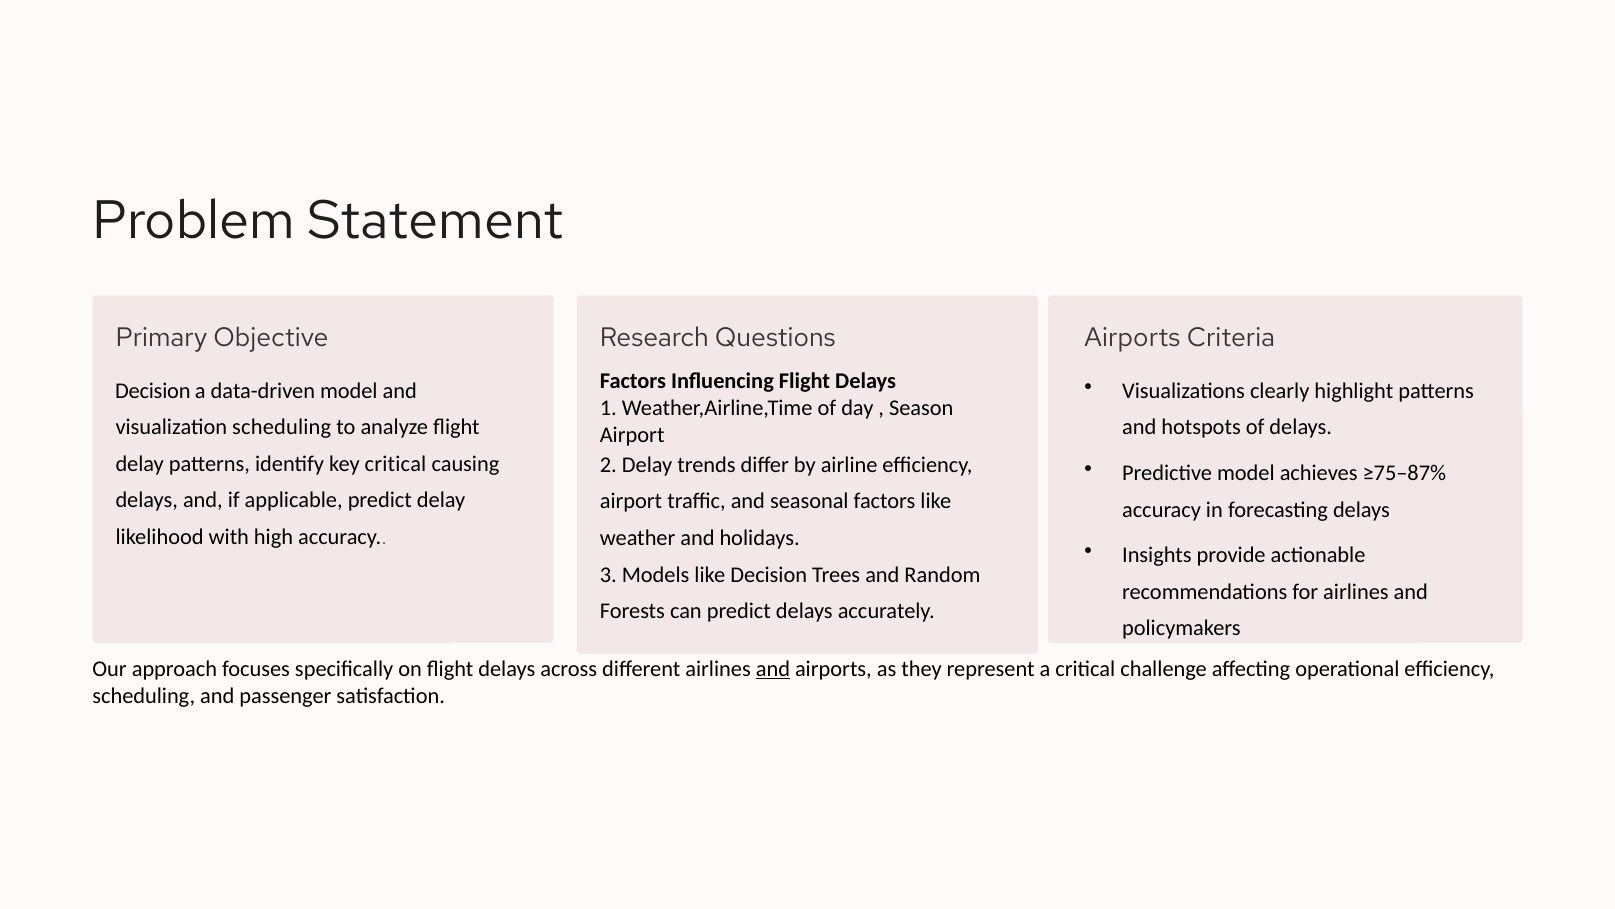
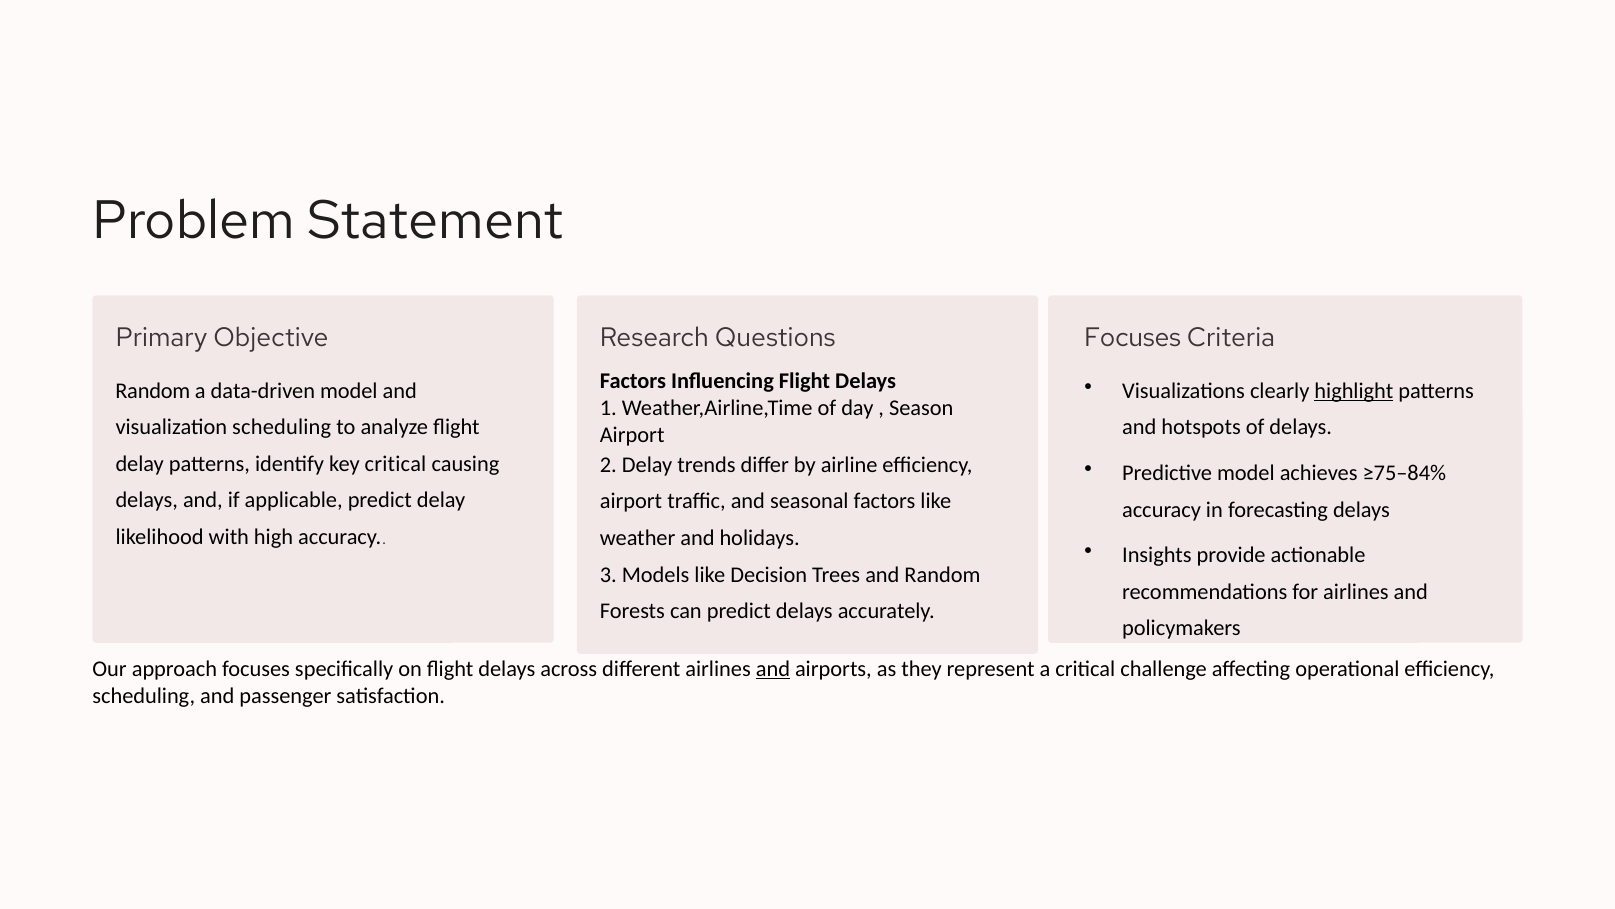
Airports: Airports -> Focuses (1133, 338)
highlight underline: none -> present (1354, 391)
Decision: Decision -> Random (153, 391)
≥75–87%: ≥75–87% -> ≥75–84% (1404, 473)
